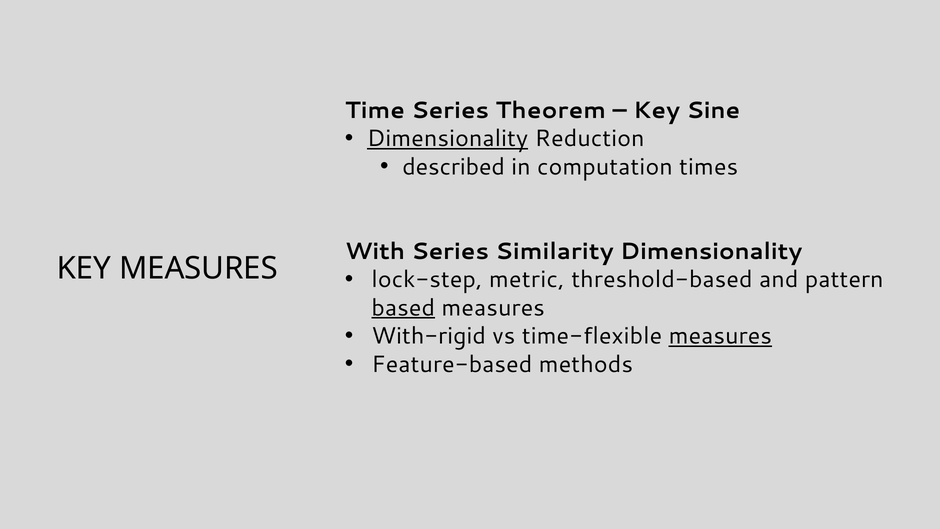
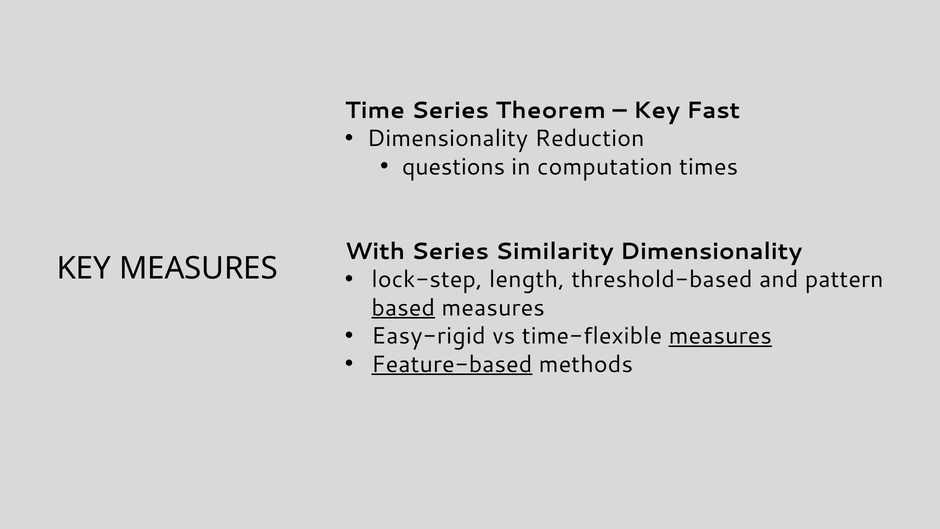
Sine: Sine -> Fast (713, 110)
Dimensionality underline: present -> none (448, 138)
described: described -> questions (454, 167)
metric: metric -> length (527, 279)
With-rigid: With-rigid -> Easy-rigid (429, 336)
Feature-based underline: none -> present (452, 364)
